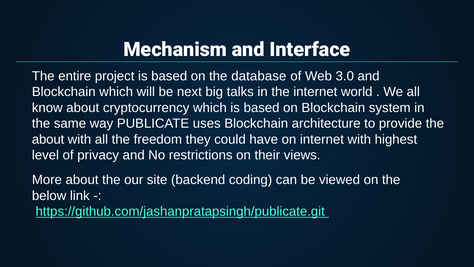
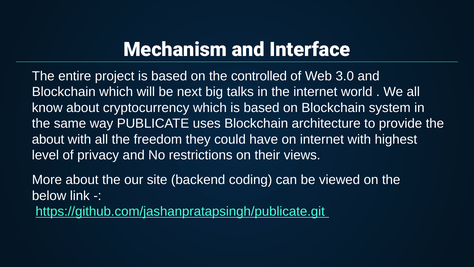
database: database -> controlled (259, 76)
